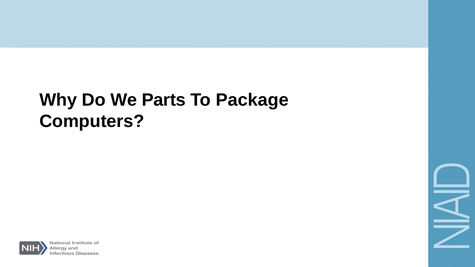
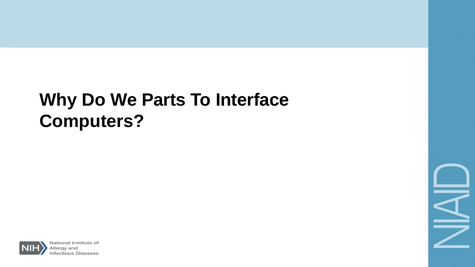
Package: Package -> Interface (252, 100)
